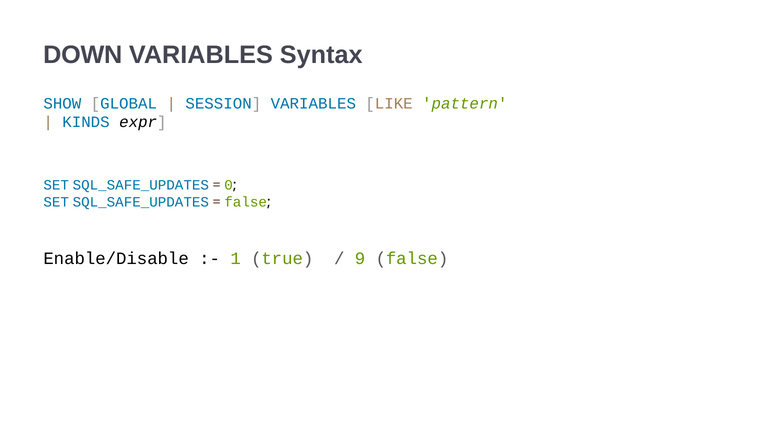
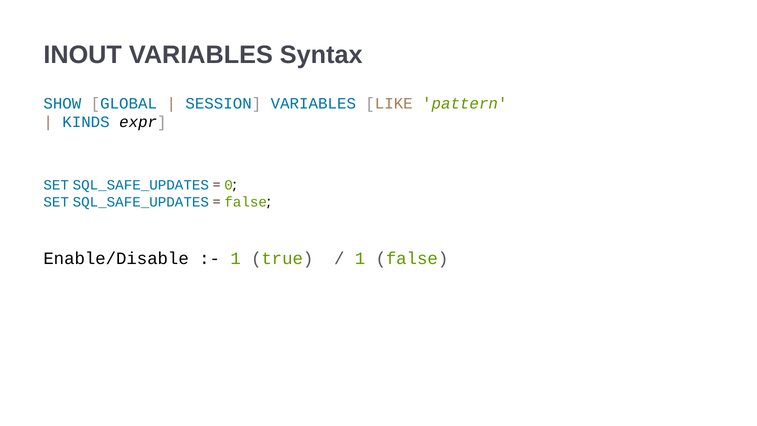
DOWN: DOWN -> INOUT (83, 55)
9: 9 -> 1 (360, 258)
